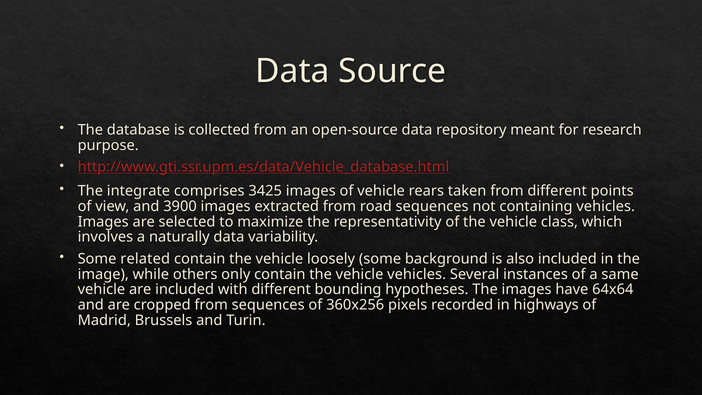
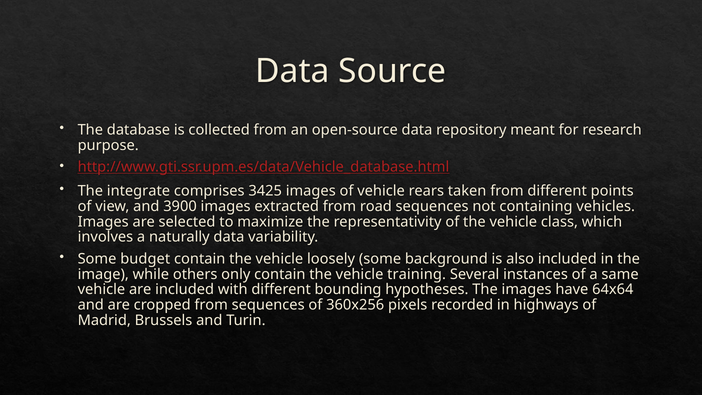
related: related -> budget (145, 259)
vehicle vehicles: vehicles -> training (417, 274)
